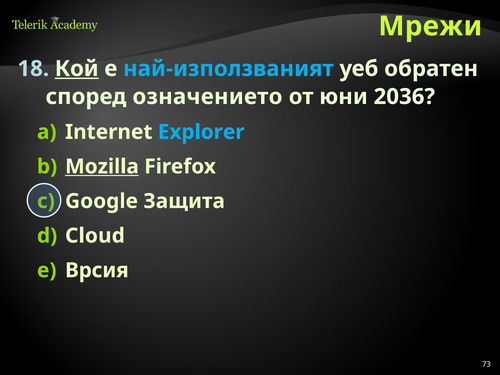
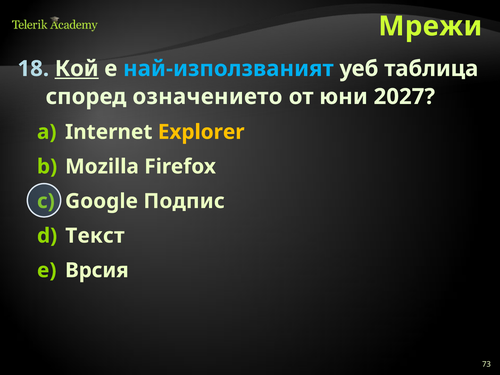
обратен: обратен -> таблица (431, 69)
2036: 2036 -> 2027 (404, 97)
Explorer colour: light blue -> yellow (201, 132)
Mozilla underline: present -> none (102, 167)
Защита: Защита -> Подпис (184, 201)
Cloud: Cloud -> Текст (95, 236)
